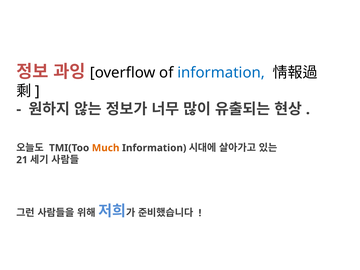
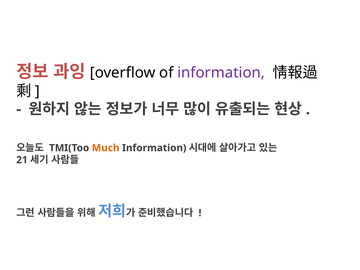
information colour: blue -> purple (221, 73)
